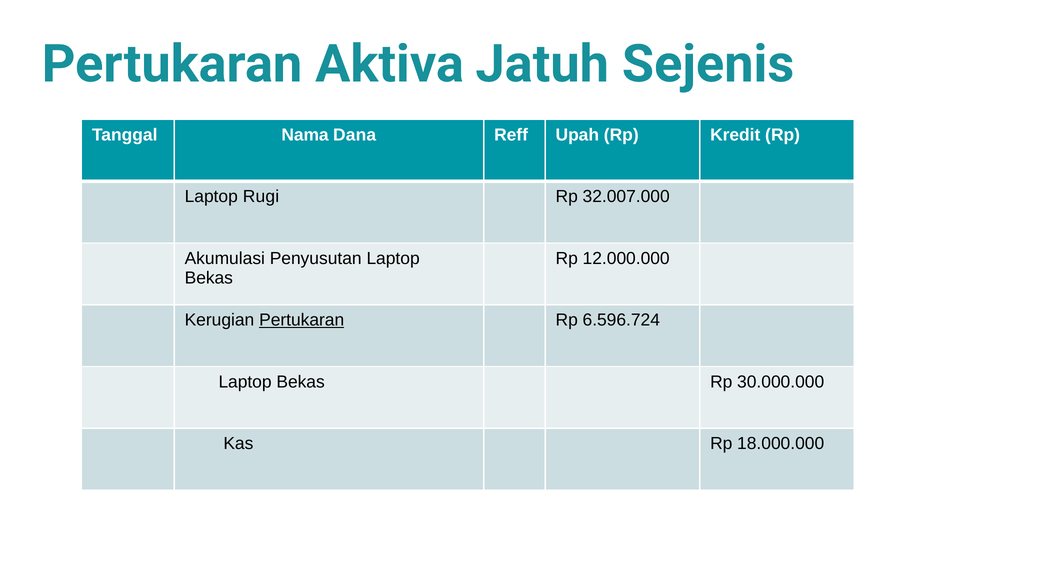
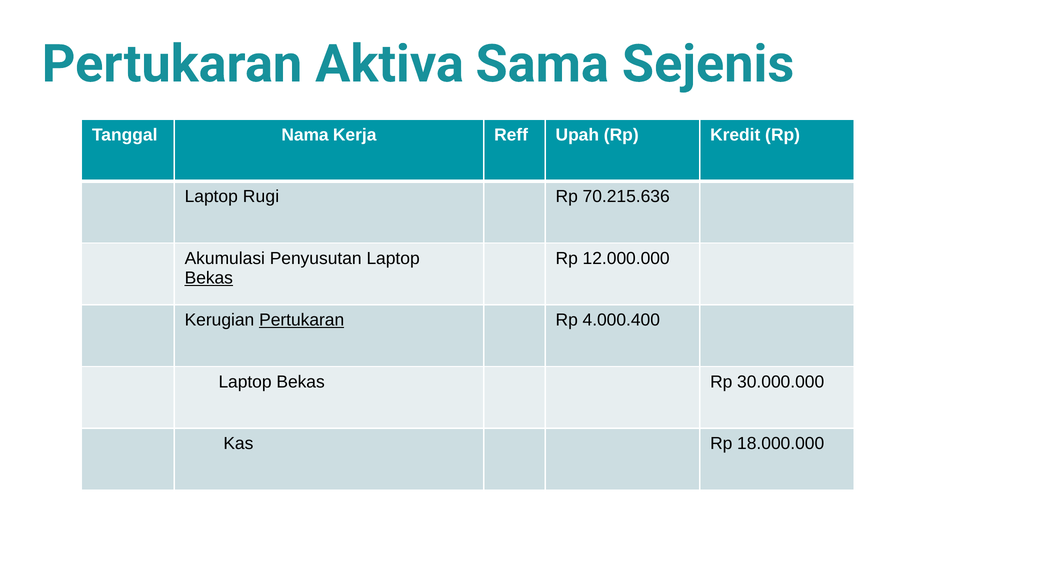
Jatuh: Jatuh -> Sama (542, 64)
Dana: Dana -> Kerja (355, 135)
32.007.000: 32.007.000 -> 70.215.636 (626, 197)
Bekas underline: none -> present (209, 278)
6.596.724: 6.596.724 -> 4.000.400 (621, 320)
